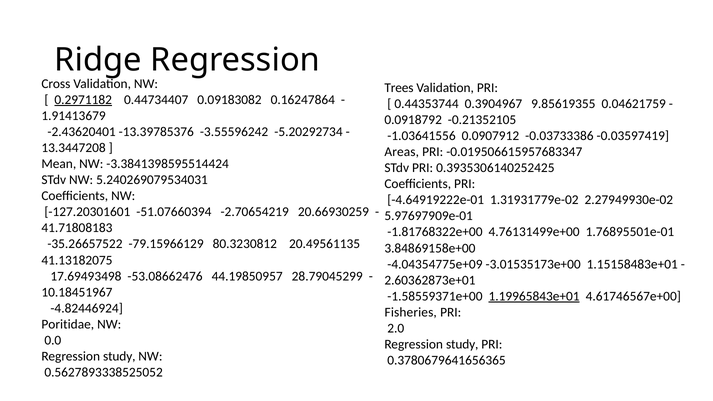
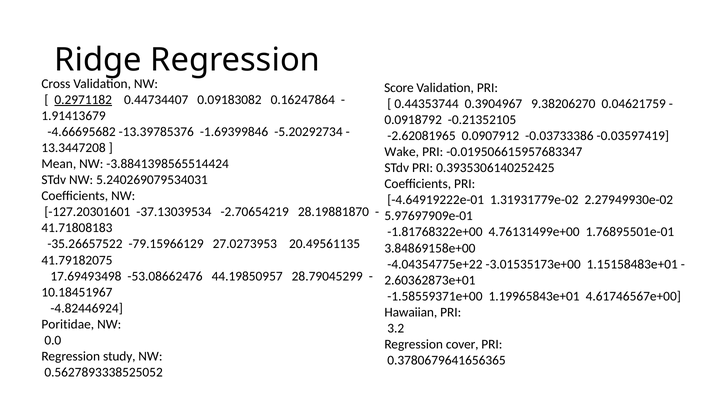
Trees: Trees -> Score (399, 88)
9.85619355: 9.85619355 -> 9.38206270 (563, 104)
-2.43620401: -2.43620401 -> -4.66695682 (82, 132)
-3.55596242: -3.55596242 -> -1.69399846 (234, 132)
-1.03641556: -1.03641556 -> -2.62081965 (421, 136)
Areas: Areas -> Wake (402, 152)
-3.3841398595514424: -3.3841398595514424 -> -3.8841398565514424 (168, 164)
-51.07660394: -51.07660394 -> -37.13039534 (174, 212)
20.66930259: 20.66930259 -> 28.19881870 (333, 212)
80.3230812: 80.3230812 -> 27.0273953 (245, 244)
41.13182075: 41.13182075 -> 41.79182075 (77, 260)
-4.04354775e+09: -4.04354775e+09 -> -4.04354775e+22 (435, 264)
1.19965843e+01 underline: present -> none (534, 296)
Fisheries: Fisheries -> Hawaiian (411, 312)
2.0: 2.0 -> 3.2 (396, 328)
study: study -> cover (462, 344)
